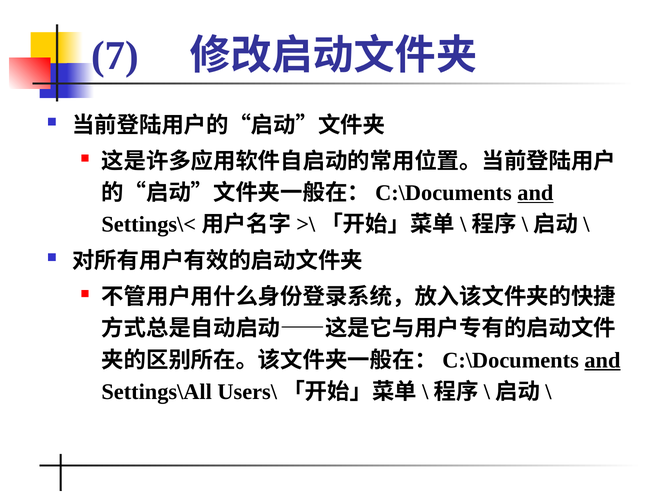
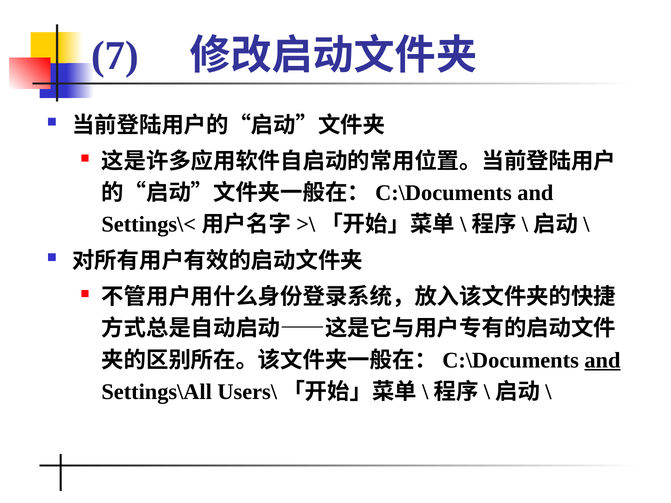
and underline: present -> none (535, 193)
